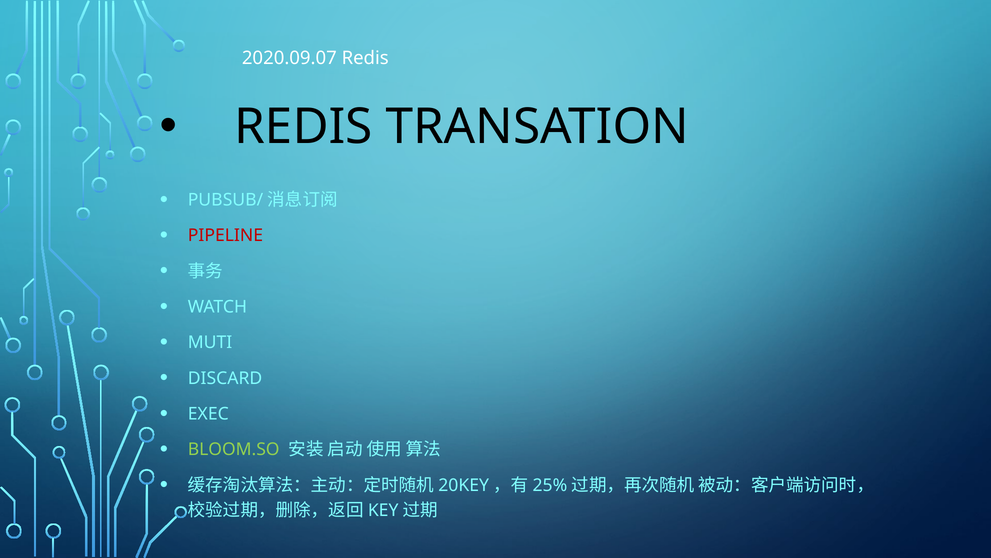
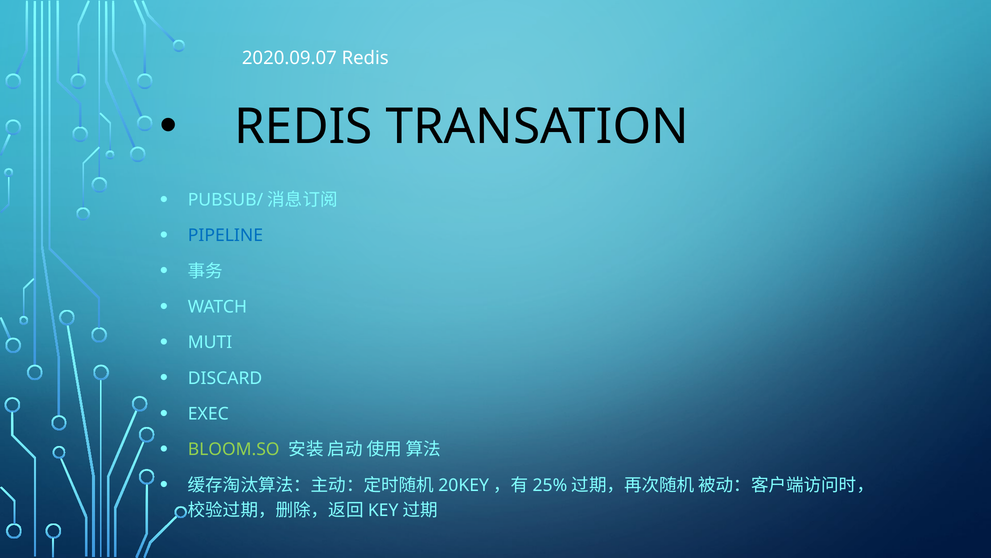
PIPELINE colour: red -> blue (225, 235)
